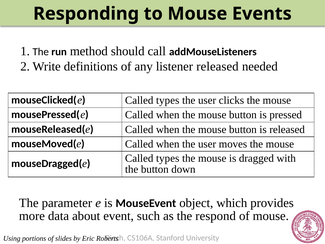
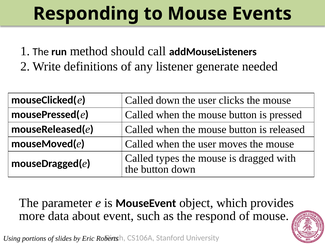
listener released: released -> generate (217, 66)
types: types -> down (168, 100)
